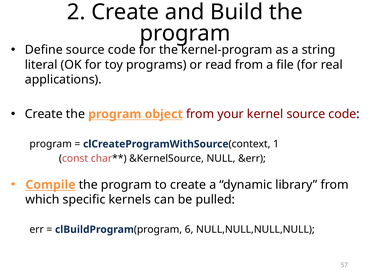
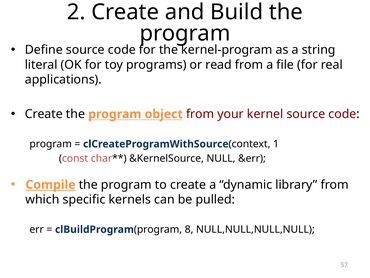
6: 6 -> 8 (189, 229)
